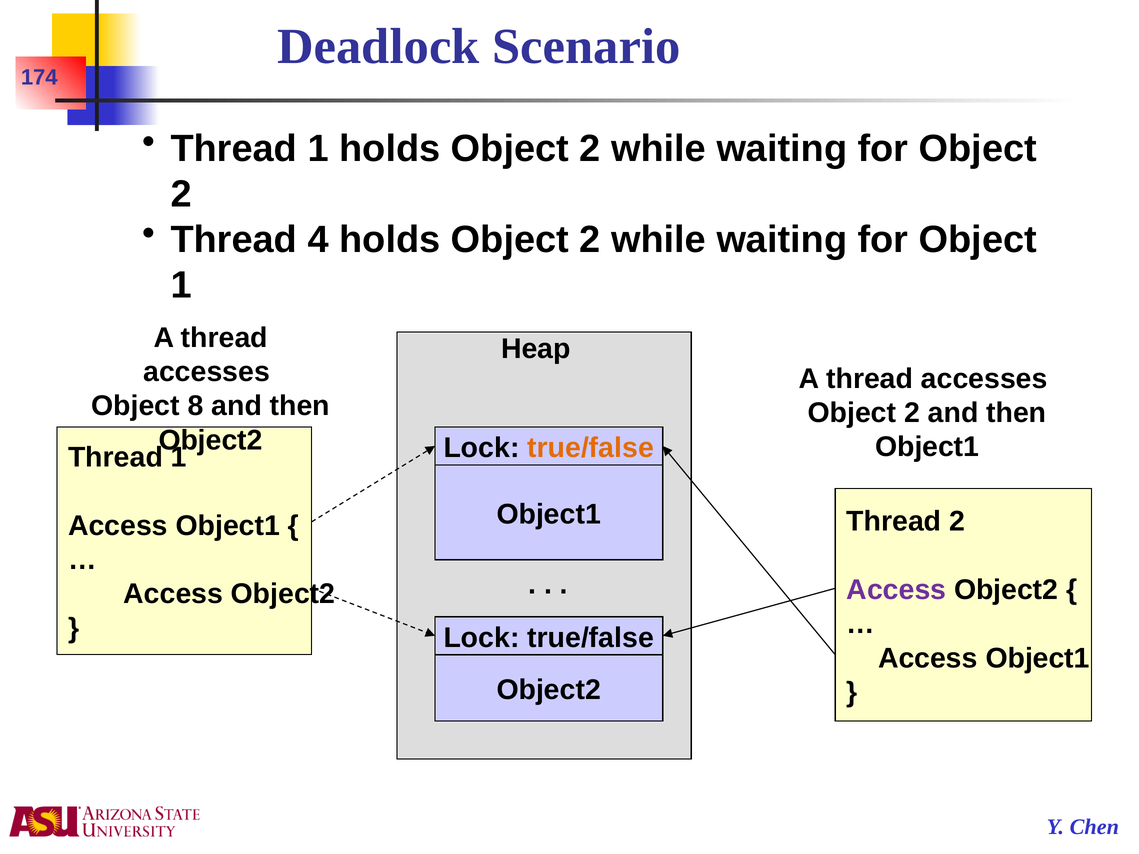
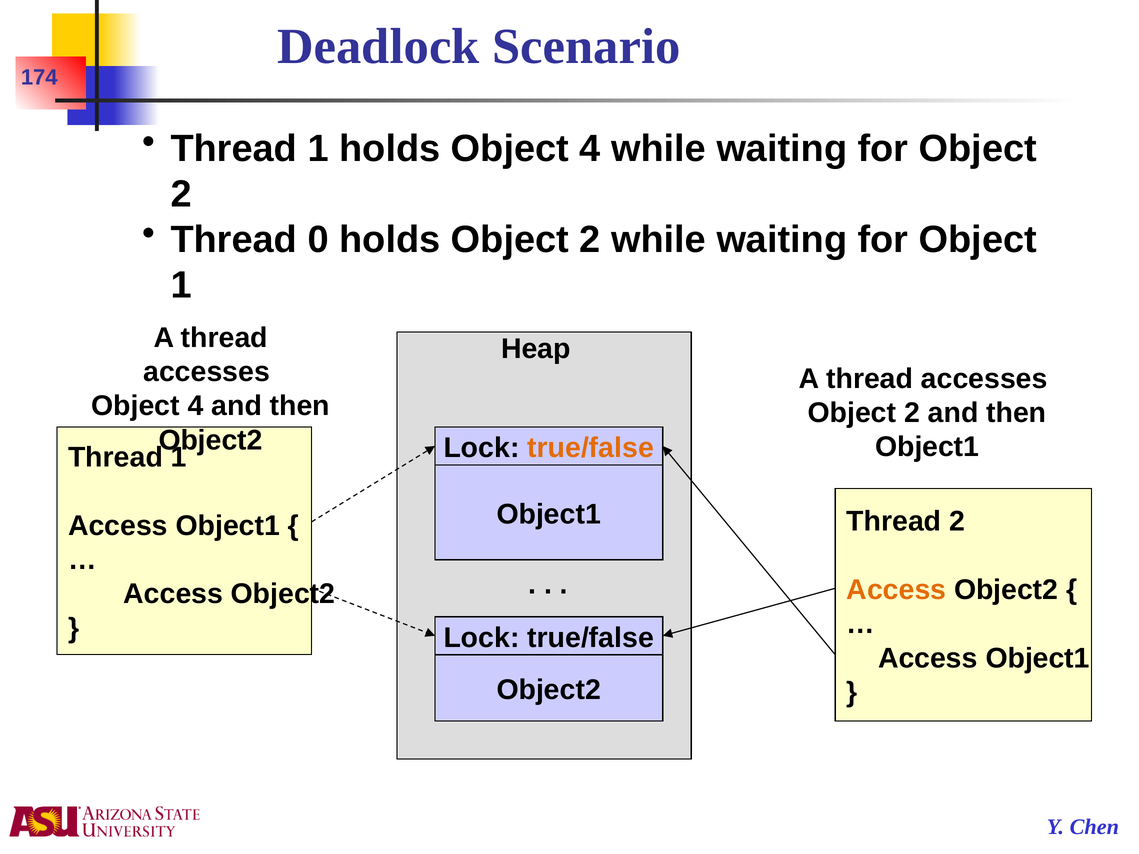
1 holds Object 2: 2 -> 4 (590, 149)
4: 4 -> 0 (318, 240)
8: 8 -> 4 (196, 406)
Access colour: purple -> orange (896, 590)
